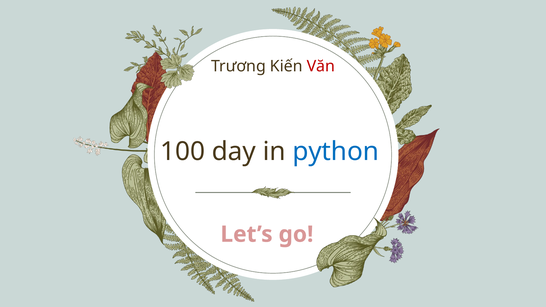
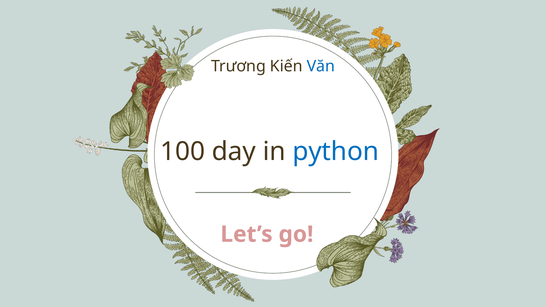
Văn colour: red -> blue (321, 66)
